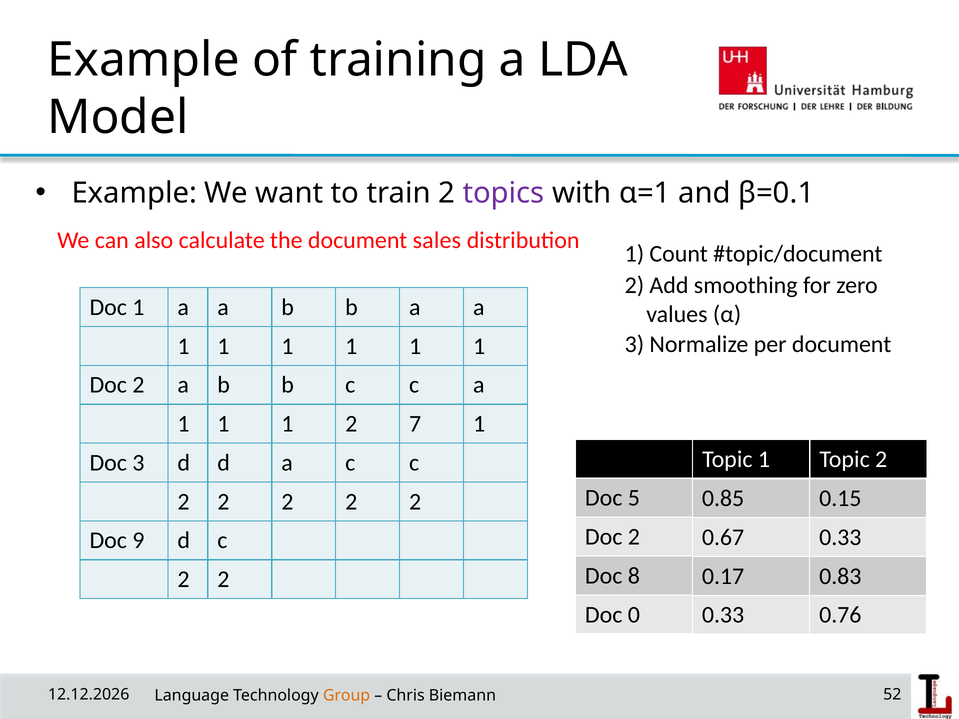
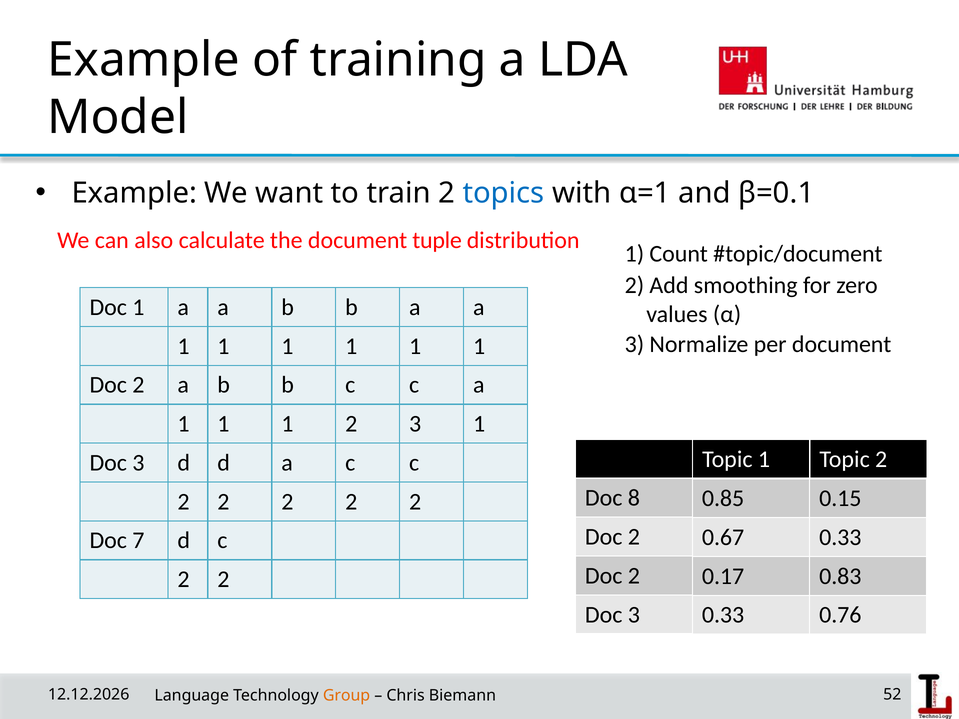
topics colour: purple -> blue (504, 193)
sales: sales -> tuple (437, 241)
2 7: 7 -> 3 (415, 424)
Doc 5: 5 -> 8 (634, 498)
Doc 9: 9 -> 7 (138, 541)
8: 8 -> 2 (634, 576)
0: 0 -> 3 (634, 615)
